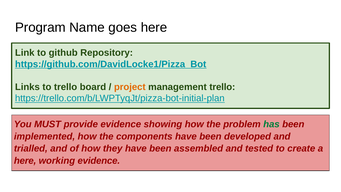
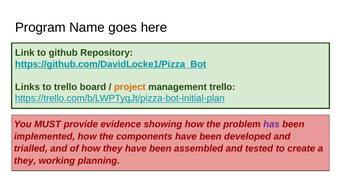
has colour: green -> purple (271, 124)
here: here -> they (25, 161)
working evidence: evidence -> planning (99, 161)
